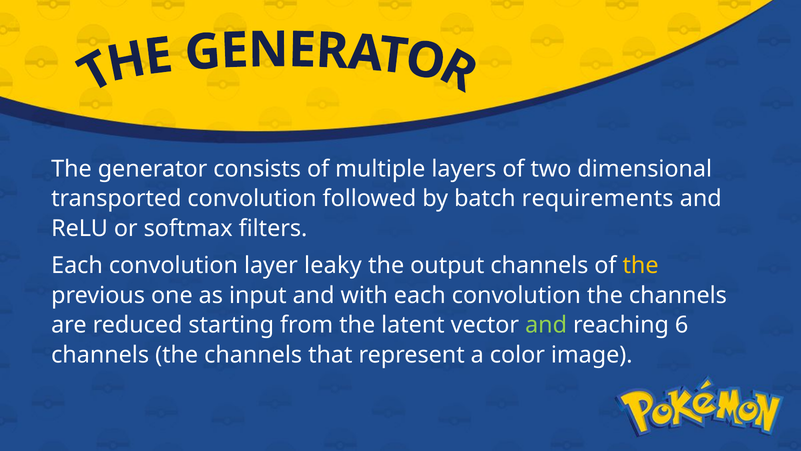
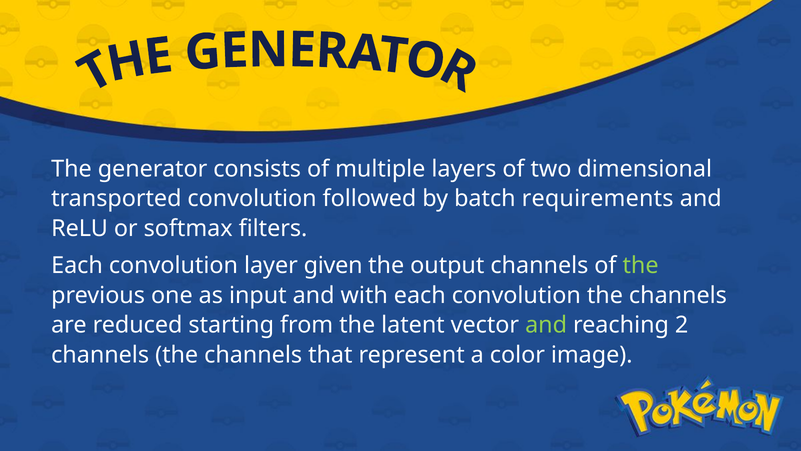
leaky: leaky -> given (333, 265)
the colour: yellow -> light green (641, 265)
6: 6 -> 2 (682, 325)
